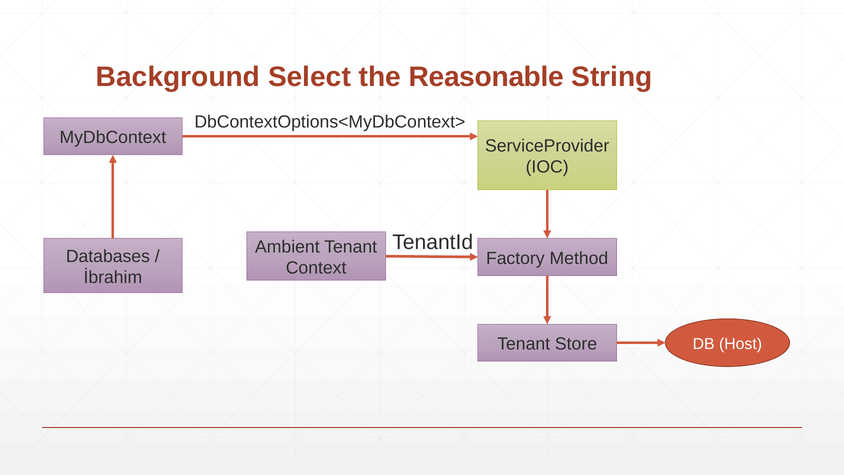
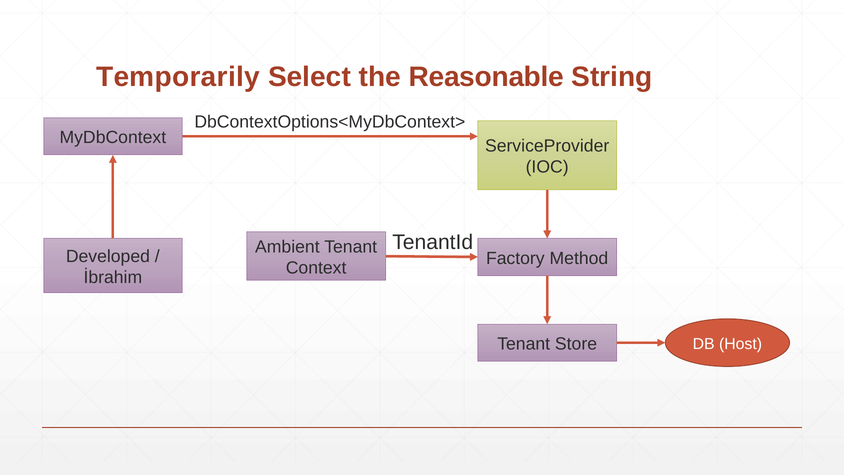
Background: Background -> Temporarily (178, 77)
Databases: Databases -> Developed (108, 256)
